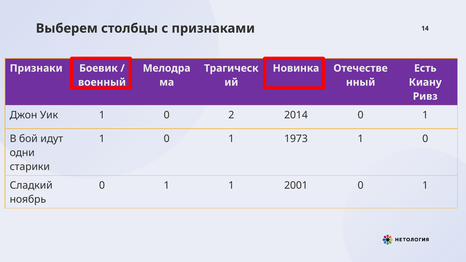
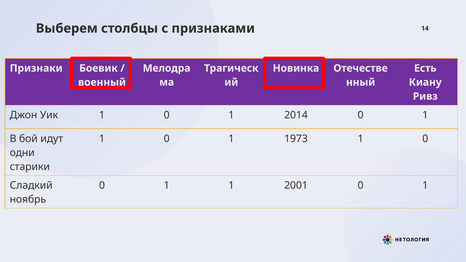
Уик 1 0 2: 2 -> 1 (231, 115)
